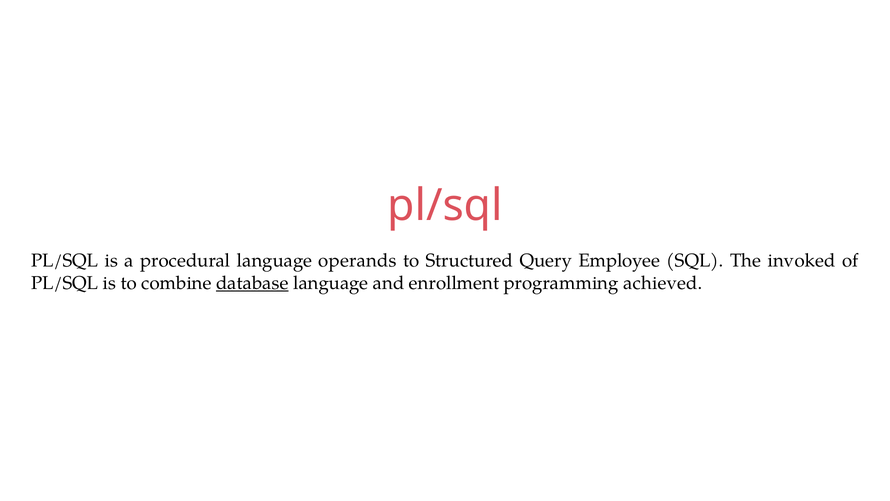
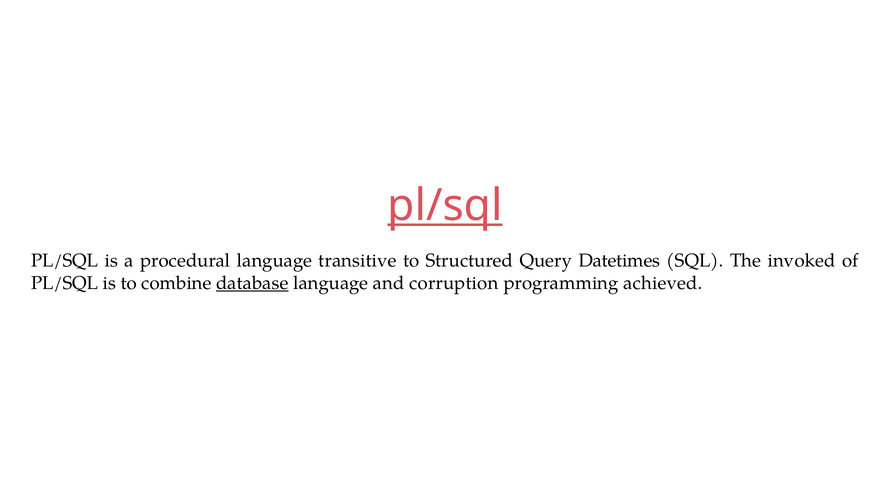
pl/sql underline: none -> present (445, 206)
operands: operands -> transitive (358, 260)
Employee: Employee -> Datetimes (619, 260)
enrollment: enrollment -> corruption (454, 283)
